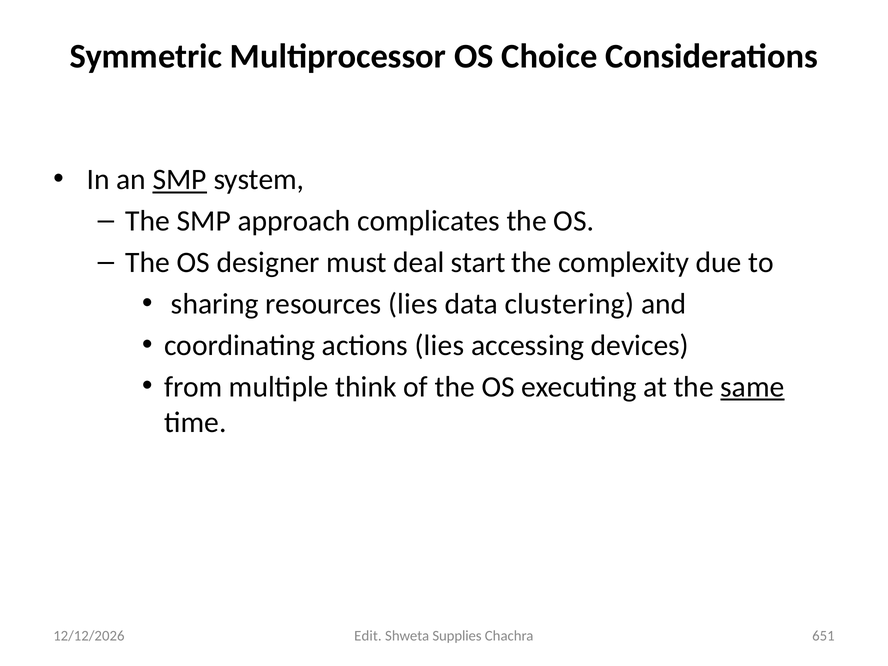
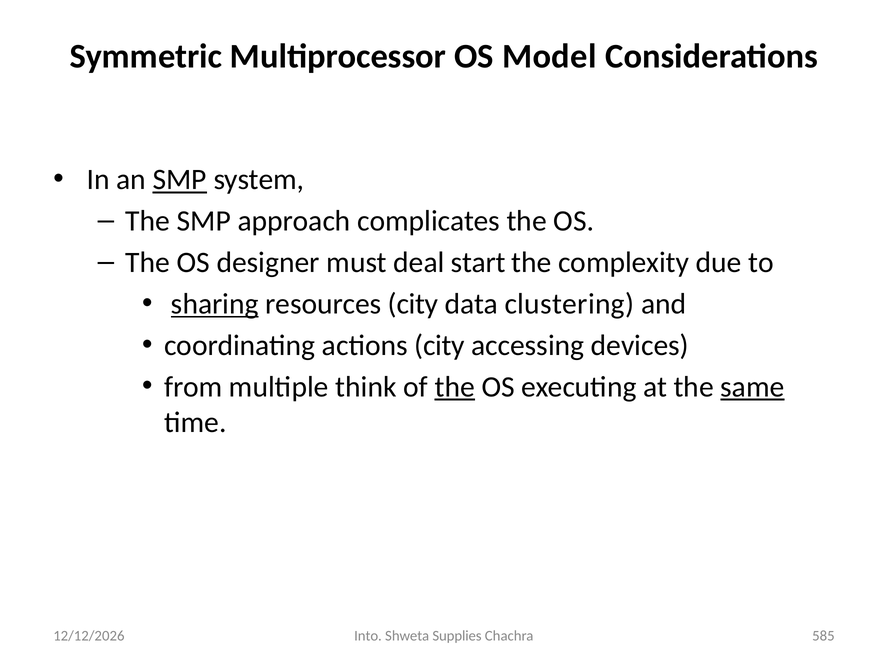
Choice: Choice -> Model (549, 56)
sharing underline: none -> present (215, 304)
resources lies: lies -> city (413, 304)
actions lies: lies -> city (440, 345)
the underline: none -> present (455, 387)
Edit: Edit -> Into (368, 636)
651: 651 -> 585 (823, 636)
